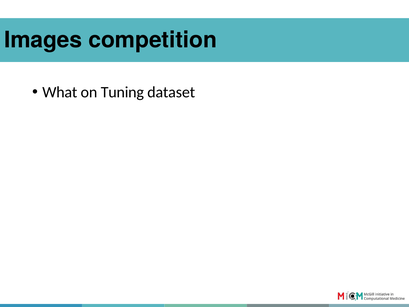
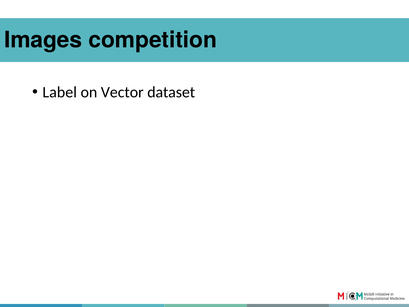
What: What -> Label (60, 92)
Tuning: Tuning -> Vector (122, 92)
